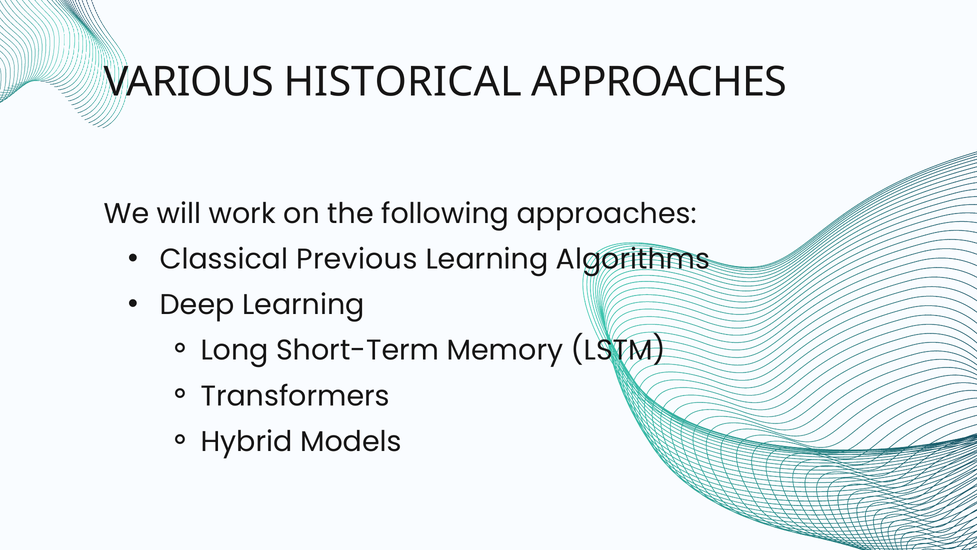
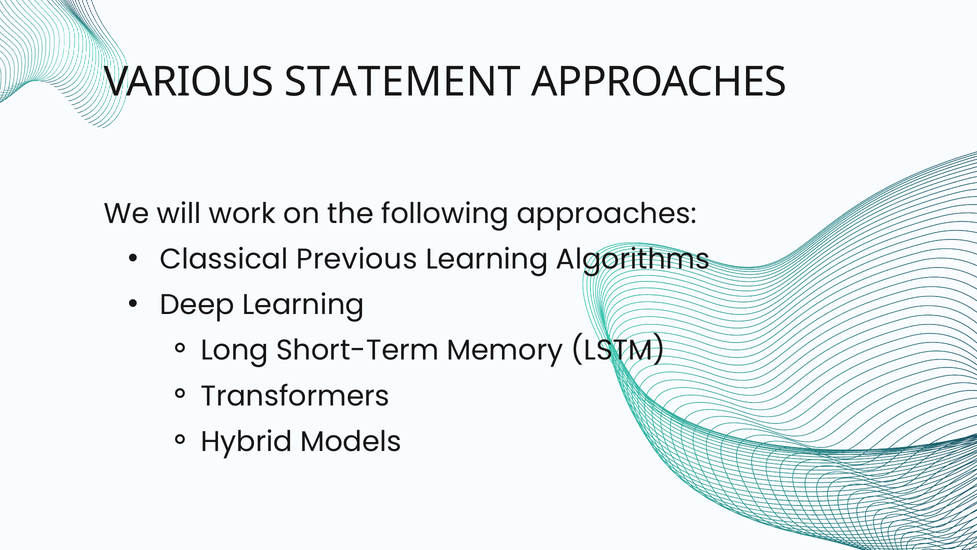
HISTORICAL: HISTORICAL -> STATEMENT (403, 82)
